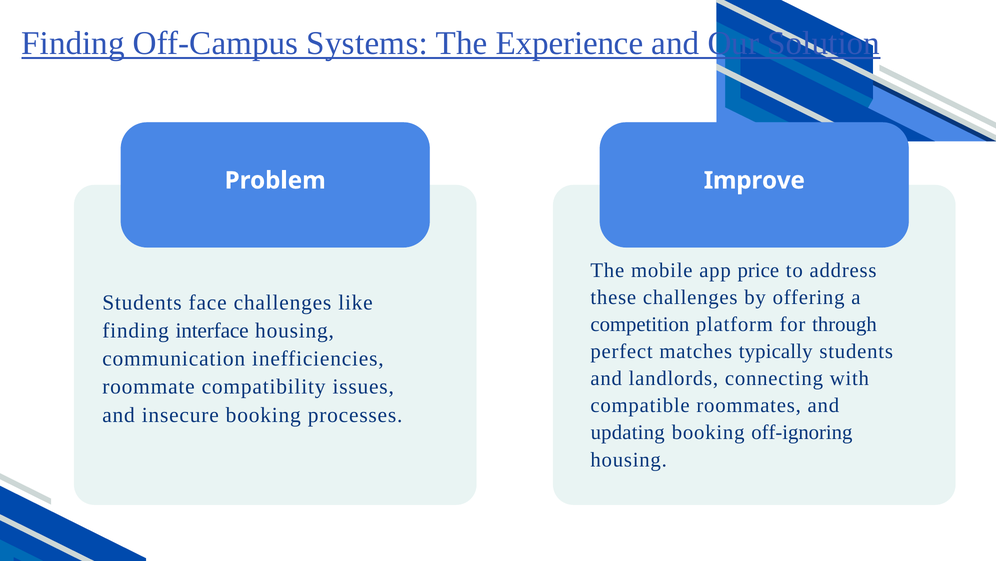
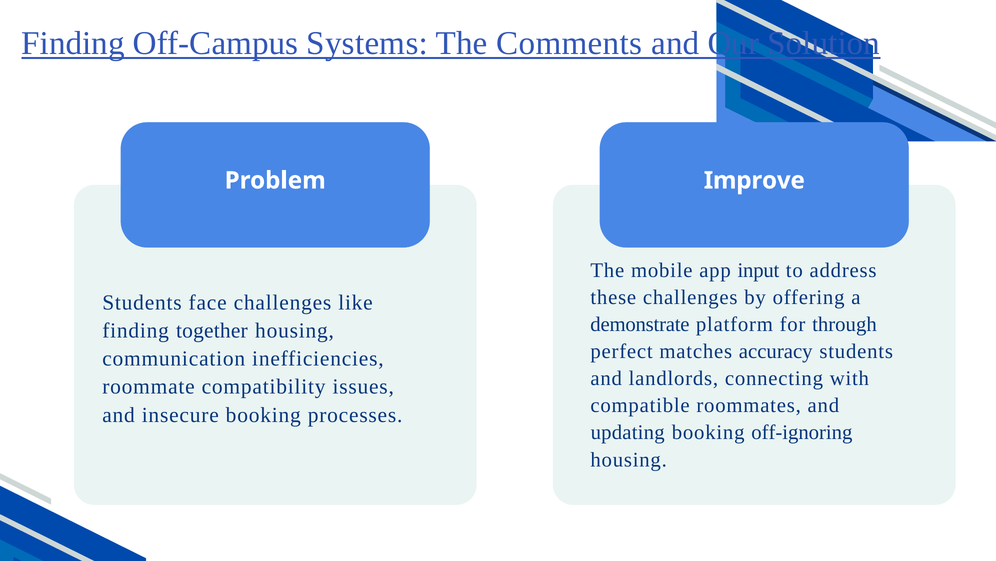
Experience: Experience -> Comments (569, 43)
price: price -> input (758, 270)
competition: competition -> demonstrate (640, 324)
interface: interface -> together (212, 330)
typically: typically -> accuracy (776, 351)
